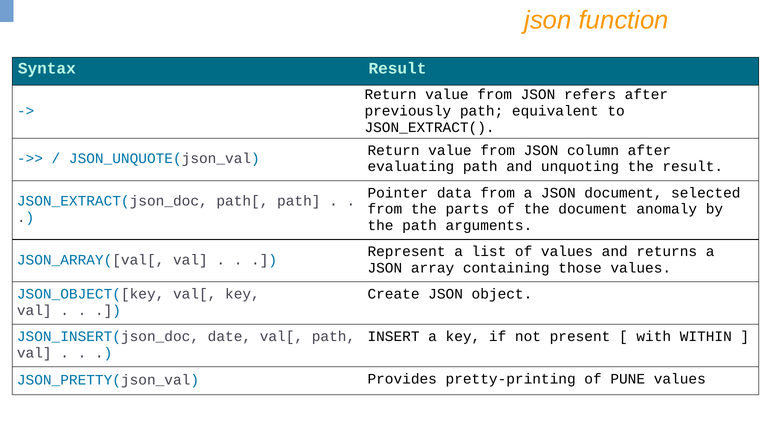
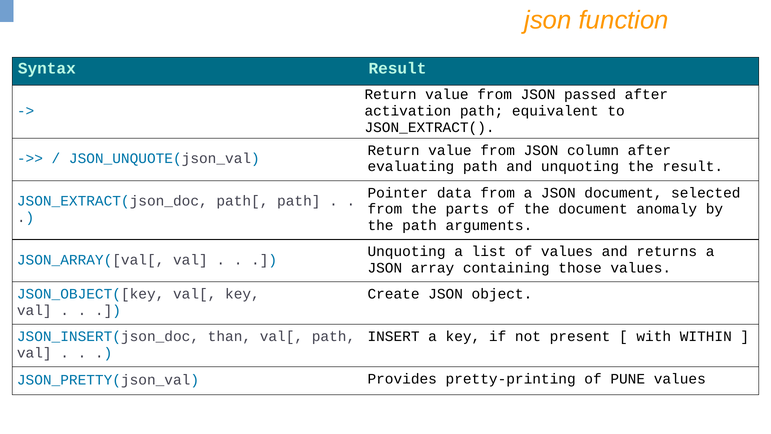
refers: refers -> passed (590, 94)
previously: previously -> activation (408, 111)
Represent: Represent -> Unquoting (407, 251)
date: date -> than (229, 336)
